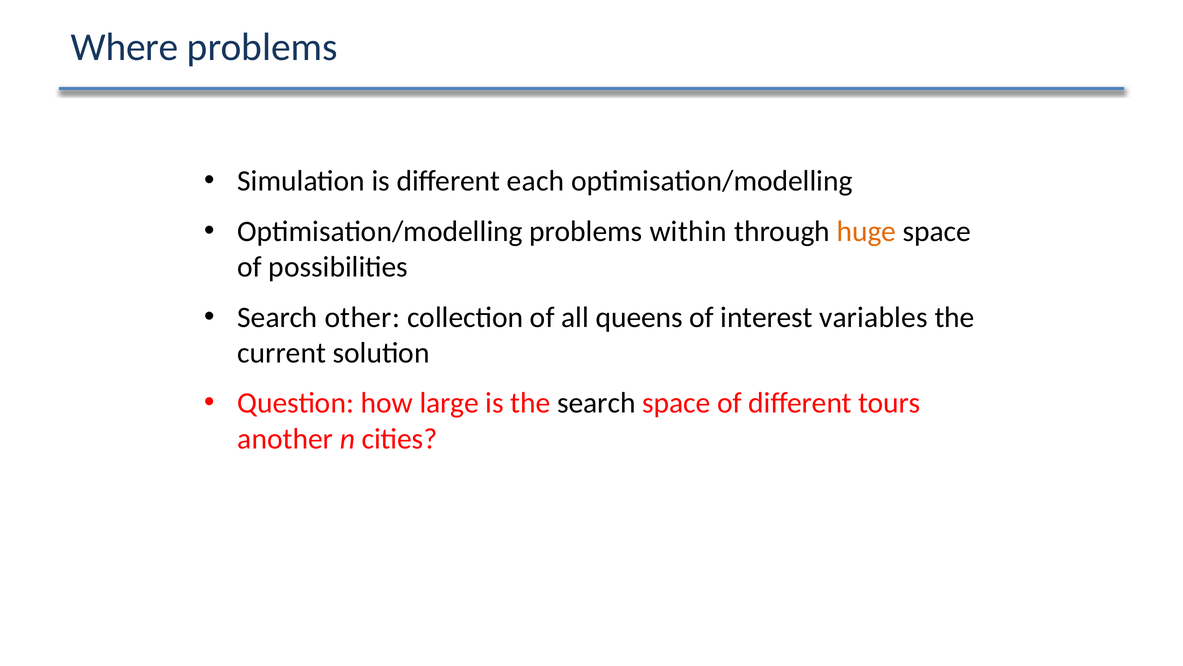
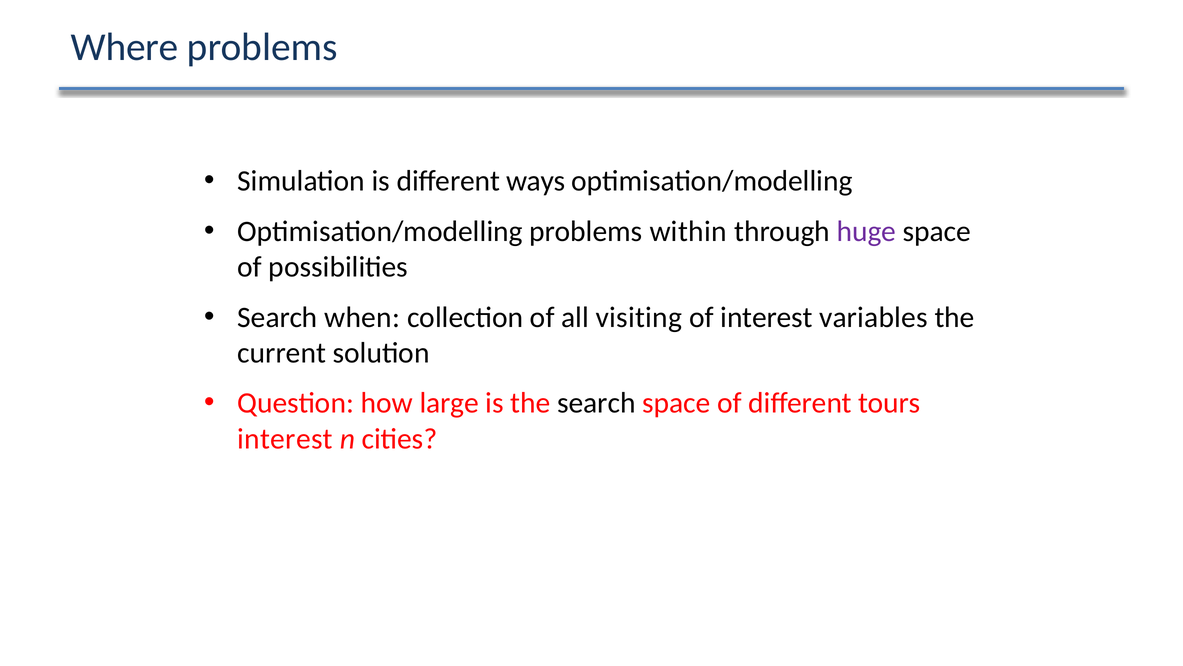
each: each -> ways (536, 181)
huge colour: orange -> purple (866, 231)
other: other -> when (362, 317)
queens: queens -> visiting (639, 317)
another: another -> interest (285, 438)
